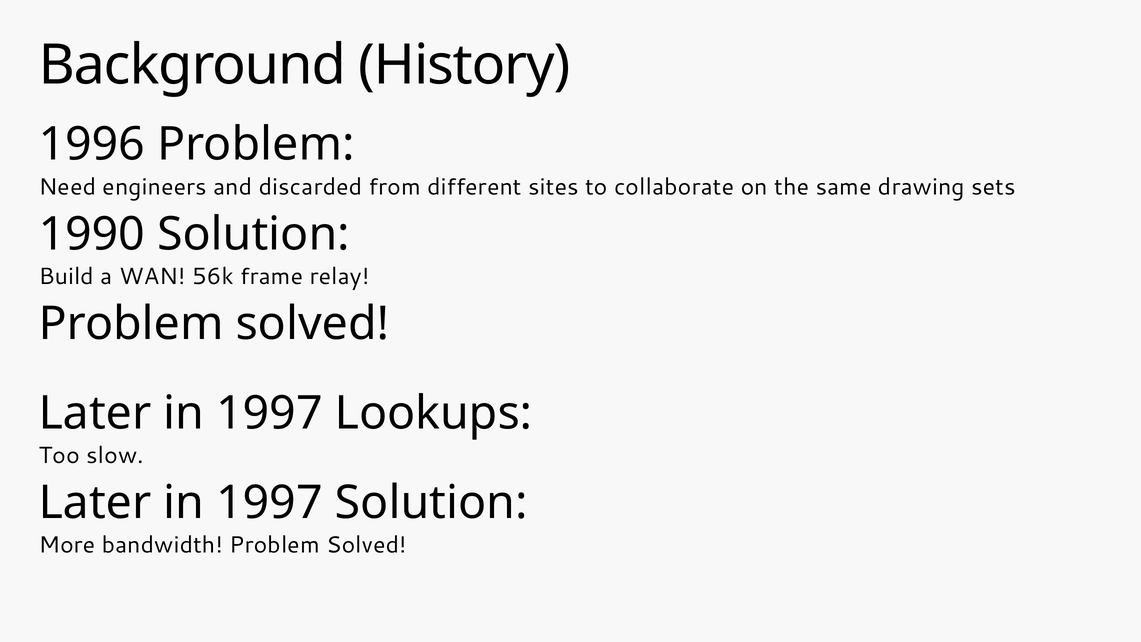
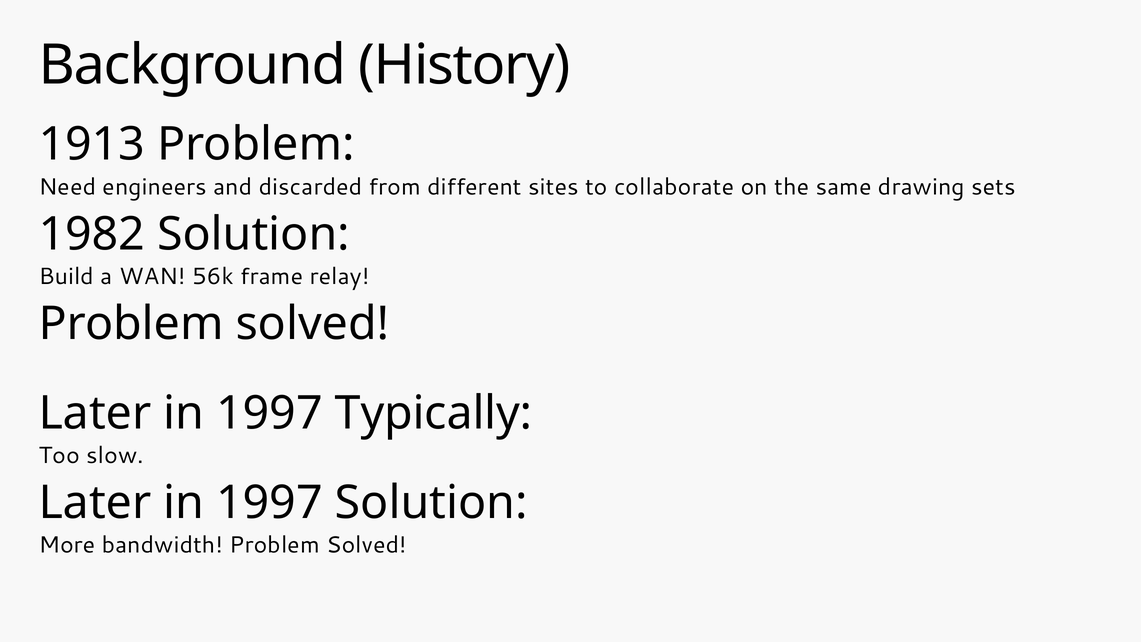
1996: 1996 -> 1913 (92, 145)
1990: 1990 -> 1982 (92, 234)
Lookups: Lookups -> Typically (434, 413)
